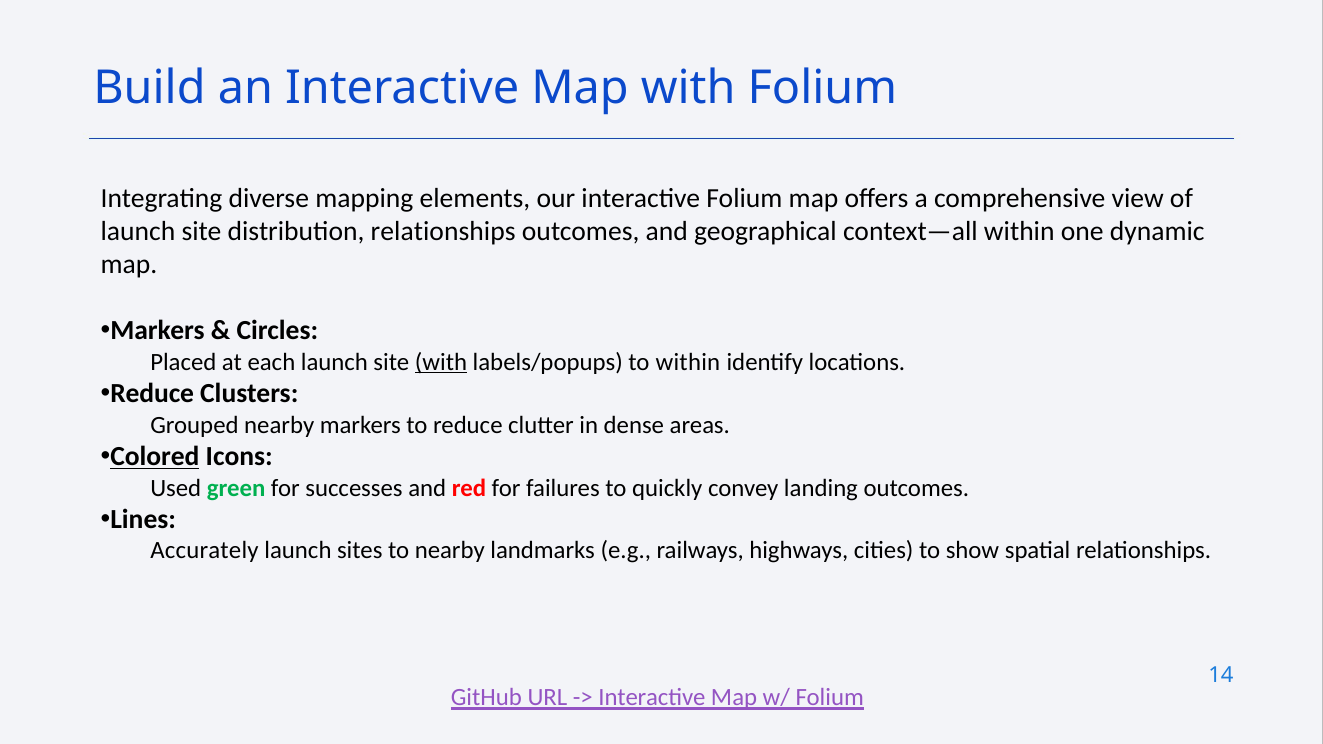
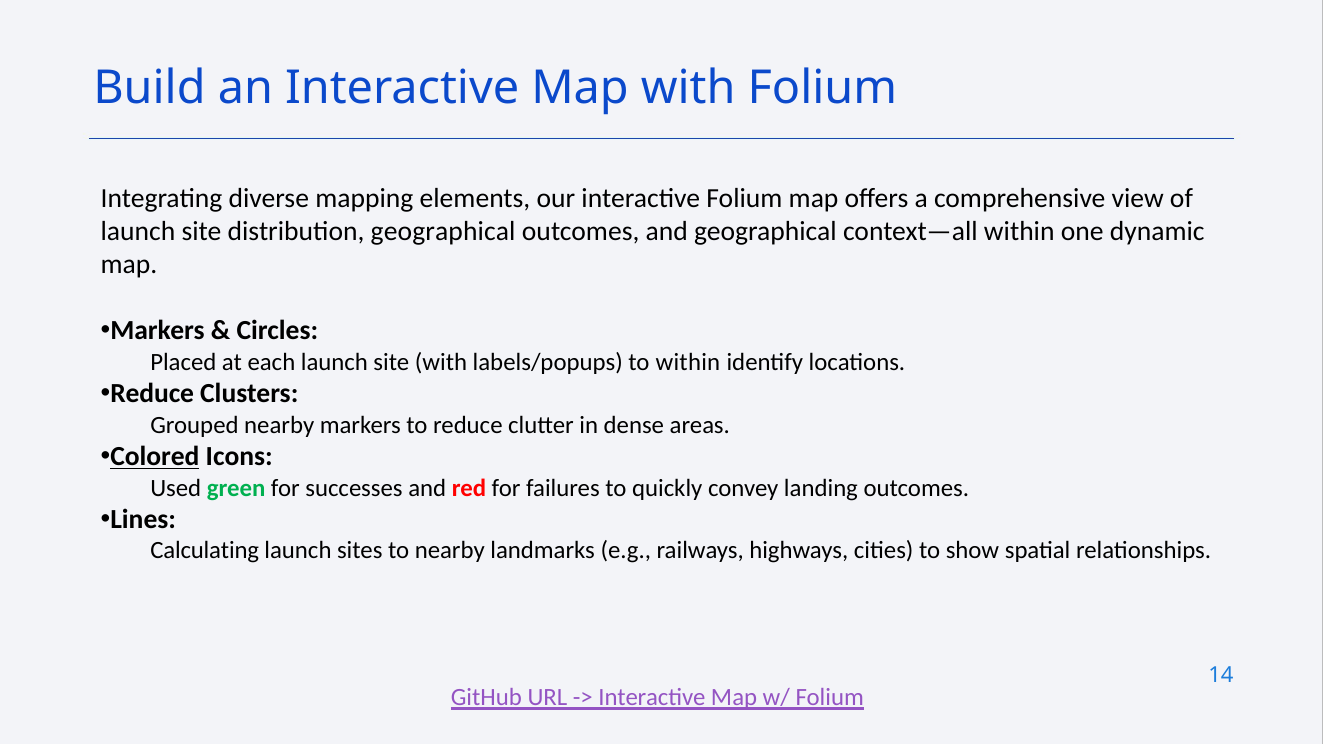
distribution relationships: relationships -> geographical (443, 232)
with underline: present -> none (441, 362)
Accurately: Accurately -> Calculating (205, 551)
